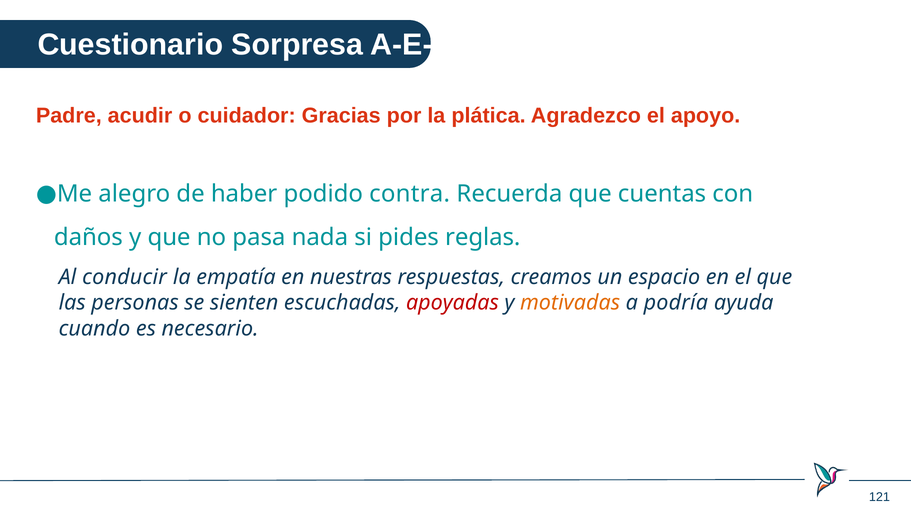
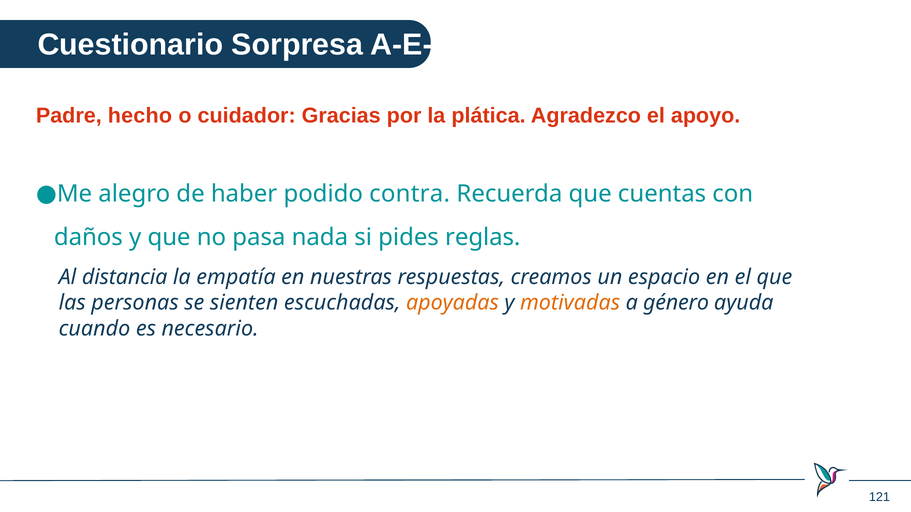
acudir: acudir -> hecho (140, 116)
conducir: conducir -> distancia (125, 277)
apoyadas colour: red -> orange (452, 303)
podría: podría -> género (676, 303)
